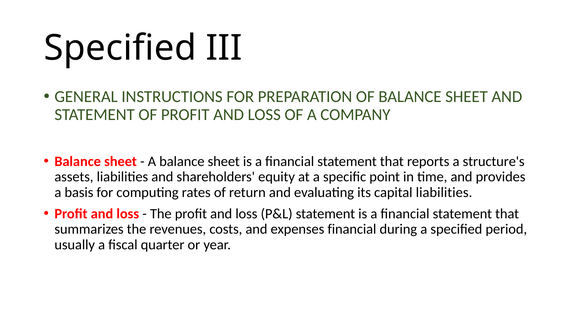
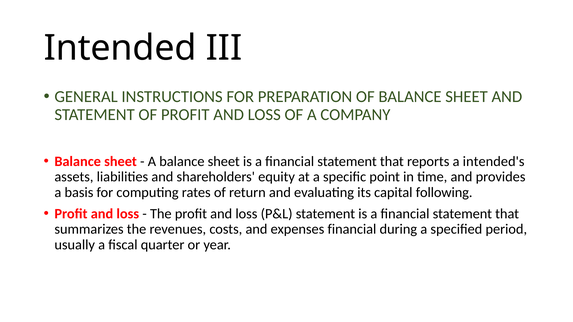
Specified: Specified -> Intended (120, 48)
structure's: structure's -> intended's (494, 162)
capital liabilities: liabilities -> following (444, 193)
